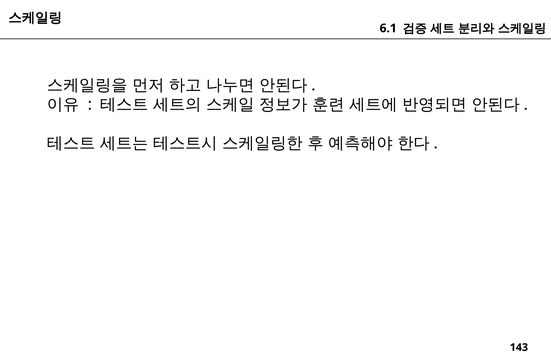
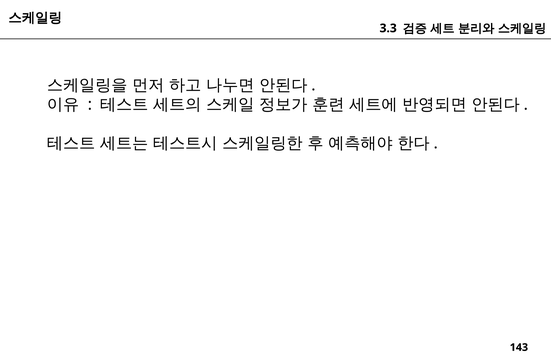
6.1: 6.1 -> 3.3 (388, 28)
